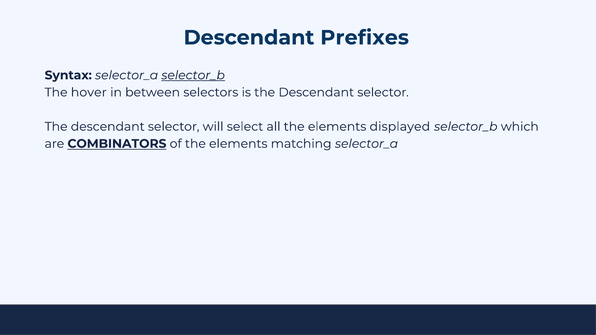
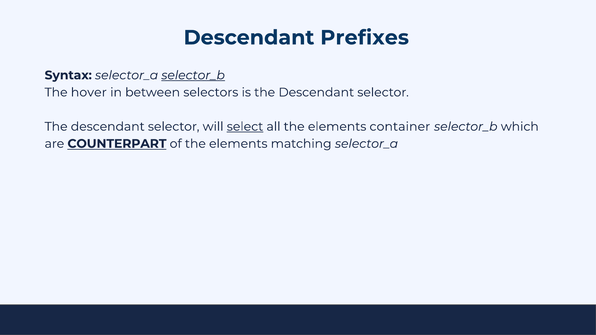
select underline: none -> present (245, 127)
displayed: displayed -> container (400, 127)
COMBINATORS: COMBINATORS -> COUNTERPART (117, 144)
